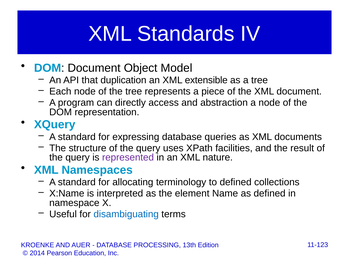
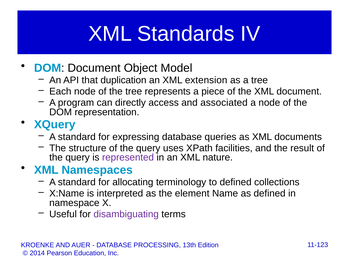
extensible: extensible -> extension (206, 80)
abstraction: abstraction -> associated (224, 103)
disambiguating colour: blue -> purple (126, 214)
